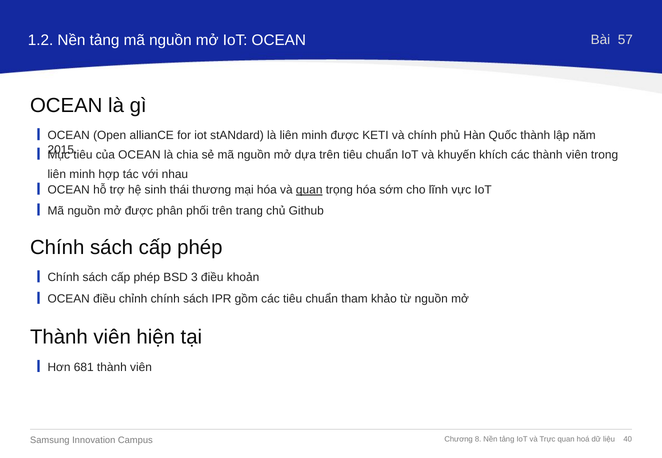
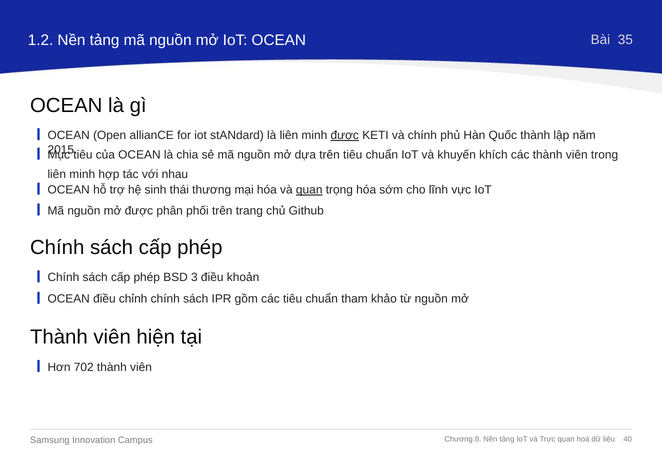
57: 57 -> 35 (625, 40)
được underline: none -> present (345, 136)
681: 681 -> 702 (84, 367)
